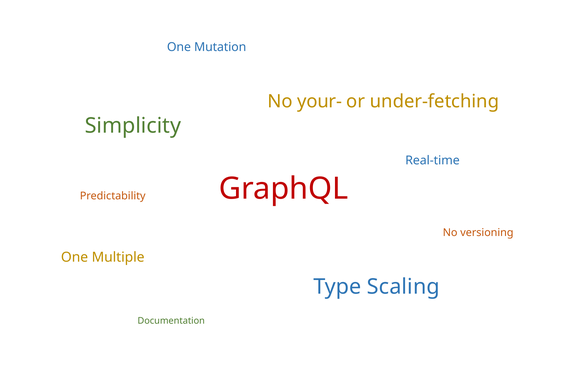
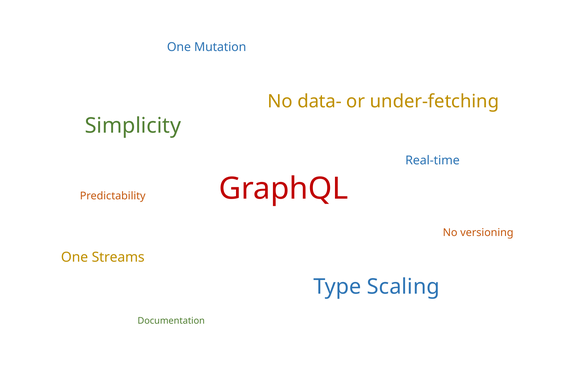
your-: your- -> data- (320, 101)
Multiple: Multiple -> Streams (118, 257)
